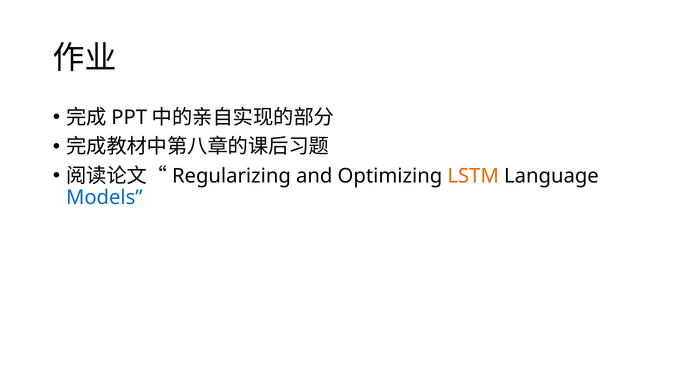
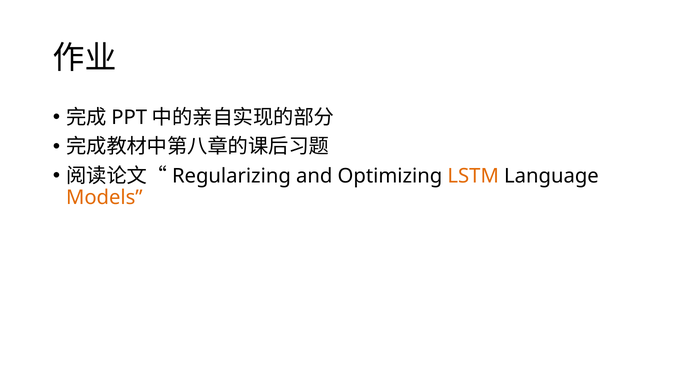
Models colour: blue -> orange (104, 198)
